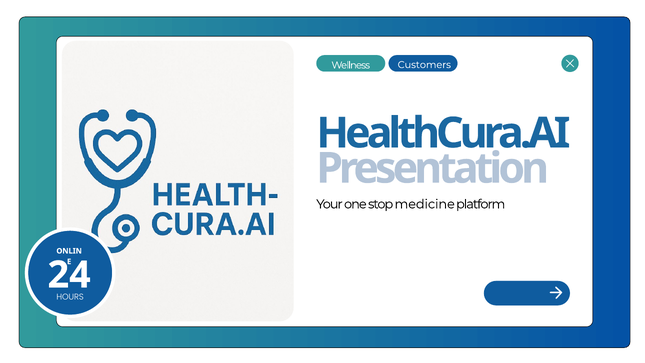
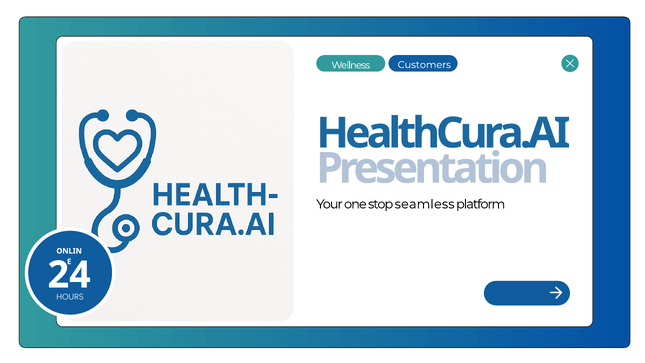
medicine: medicine -> seamless (425, 204)
